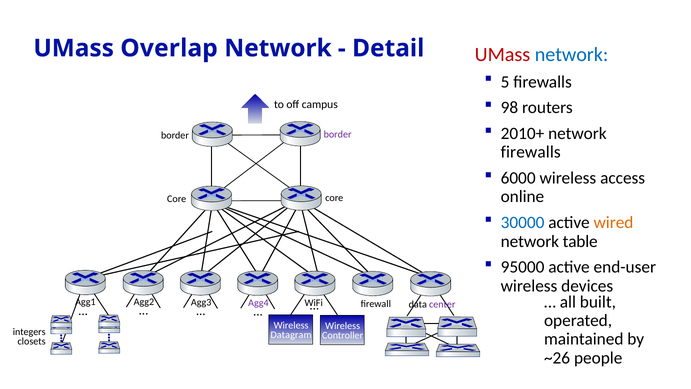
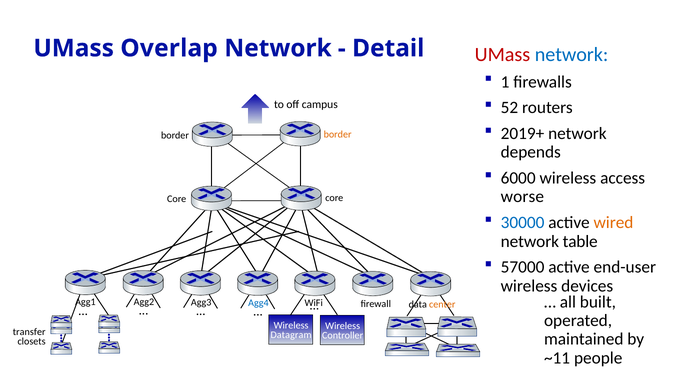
5: 5 -> 1 (505, 82)
98: 98 -> 52 (509, 108)
2010+: 2010+ -> 2019+ (522, 133)
border colour: purple -> orange (338, 134)
firewalls: firewalls -> depends (531, 152)
online: online -> worse (522, 197)
95000: 95000 -> 57000 (523, 267)
Agg4 colour: purple -> blue (258, 303)
center colour: purple -> orange (442, 304)
integers: integers -> transfer (29, 332)
~26: ~26 -> ~11 (557, 358)
